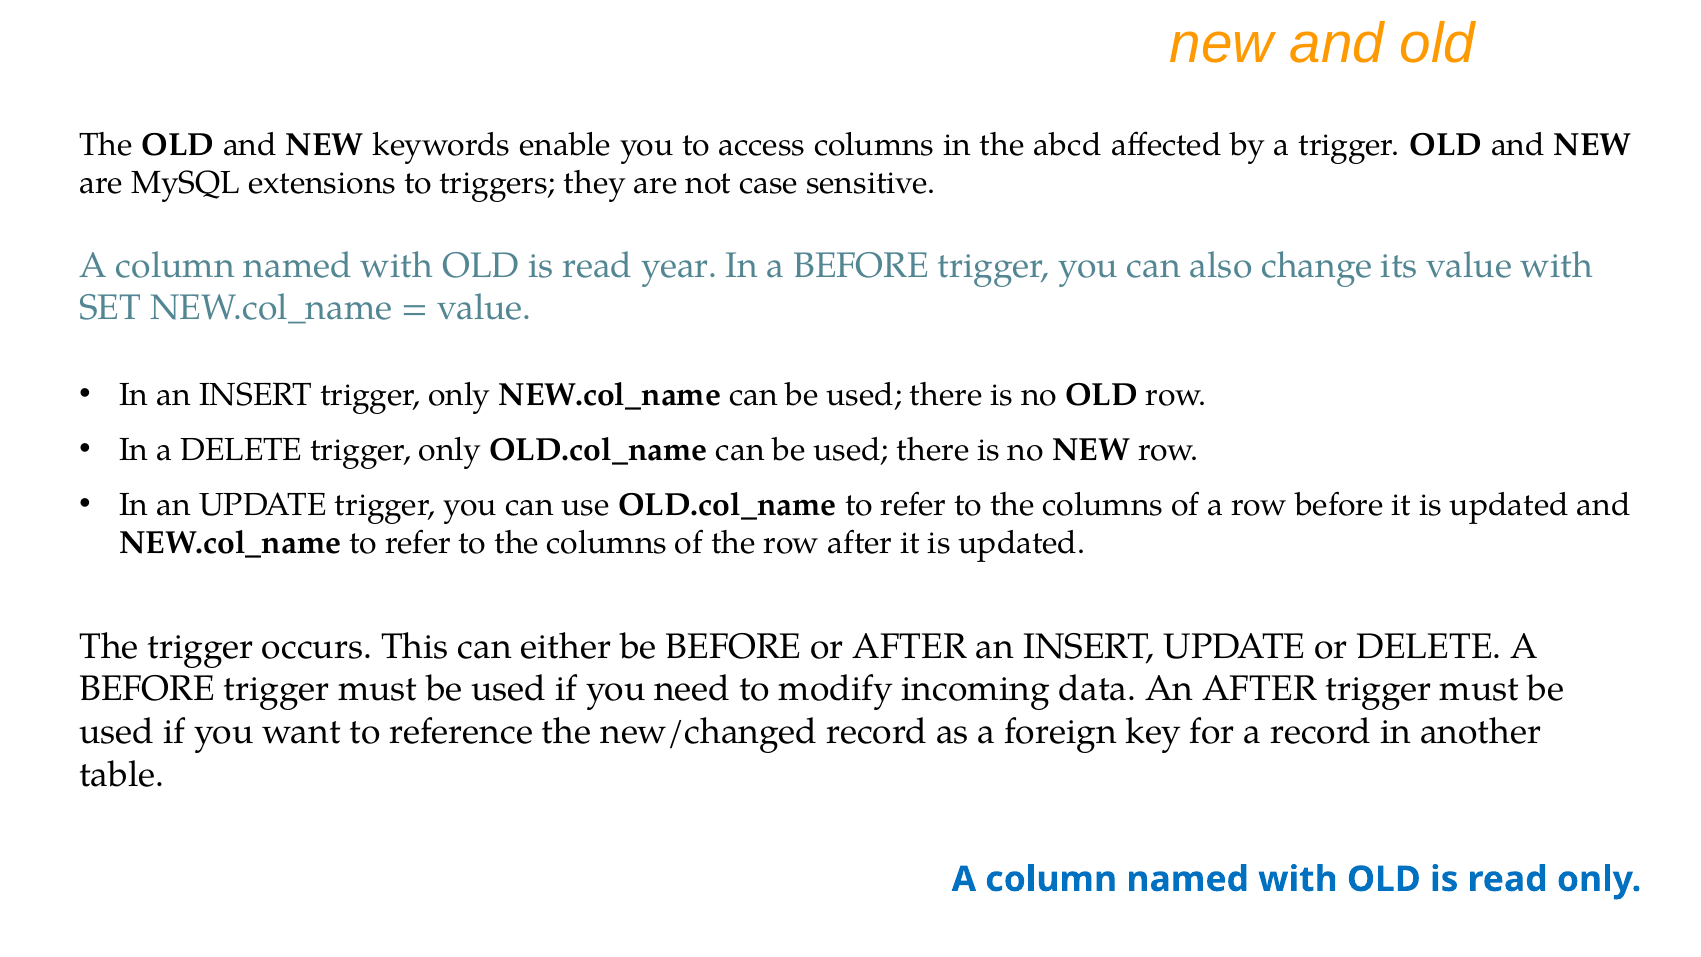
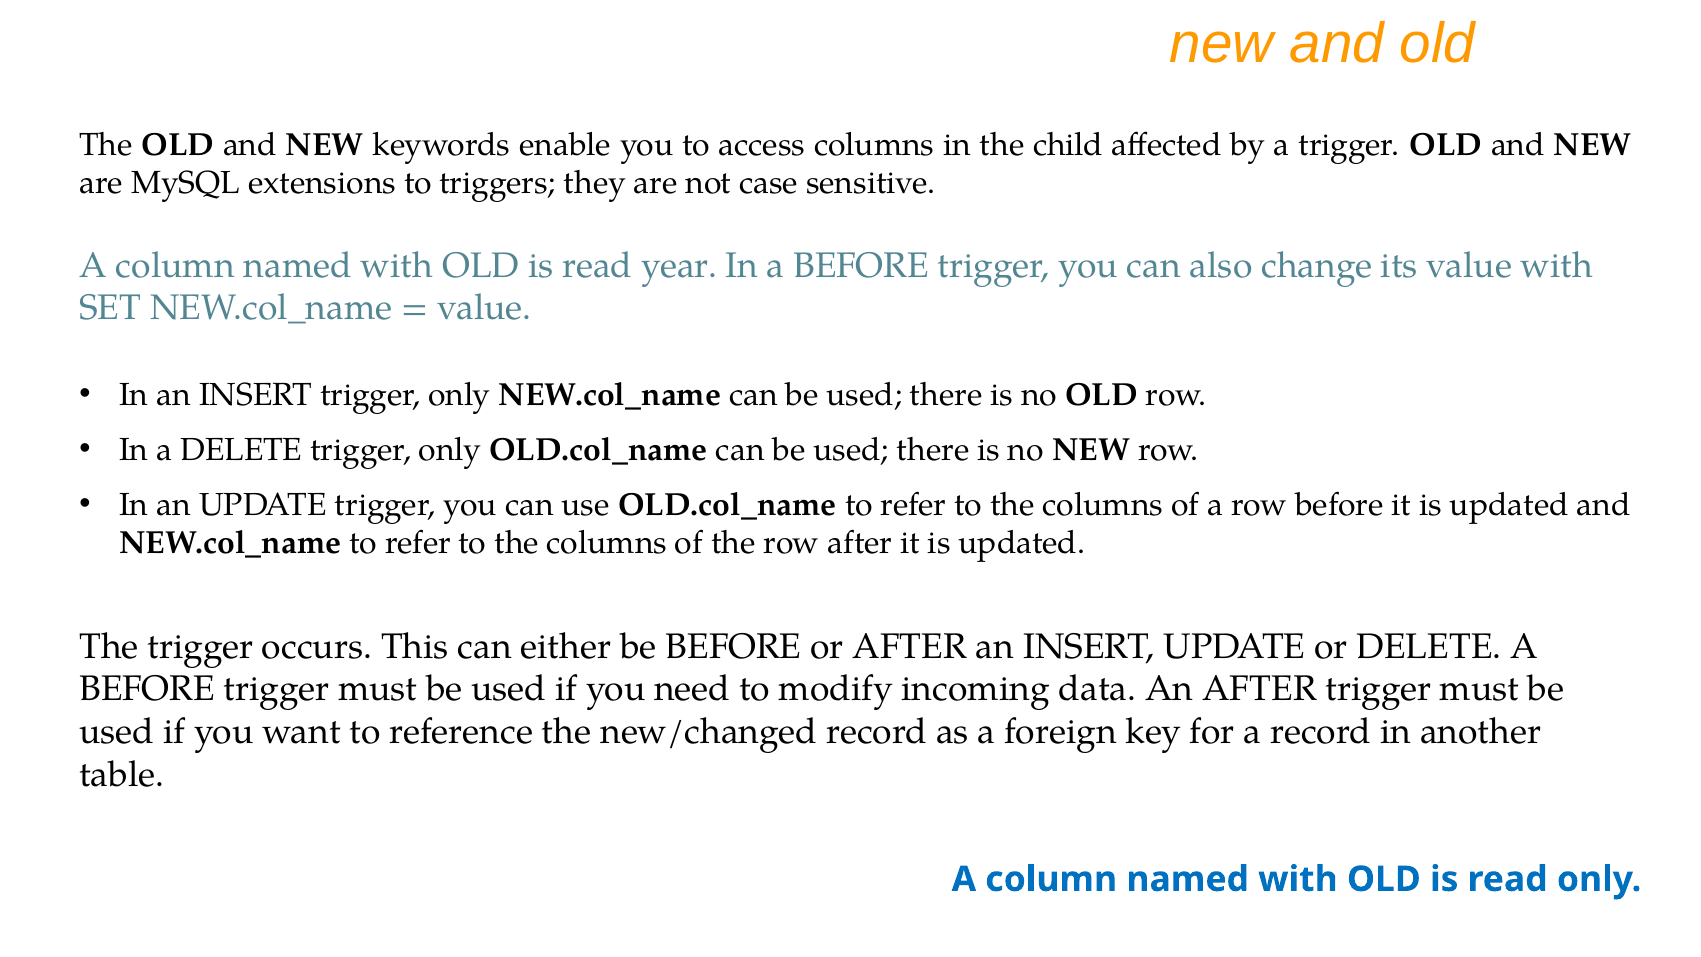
abcd: abcd -> child (1068, 145)
